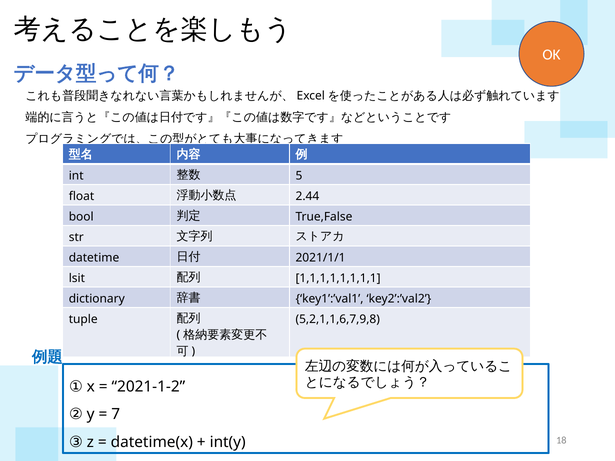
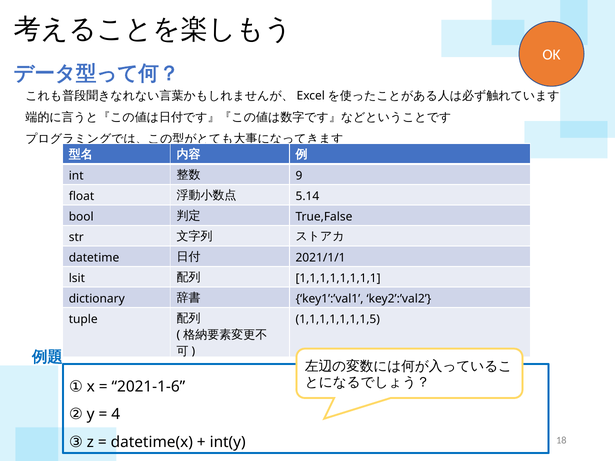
5: 5 -> 9 (299, 176)
2.44: 2.44 -> 5.14 (307, 196)
5,2,1,1,6,7,9,8: 5,2,1,1,6,7,9,8 -> 1,1,1,1,1,1,1,5 (338, 320)
2021-1-2: 2021-1-2 -> 2021-1-6 (148, 387)
7: 7 -> 4 (116, 415)
